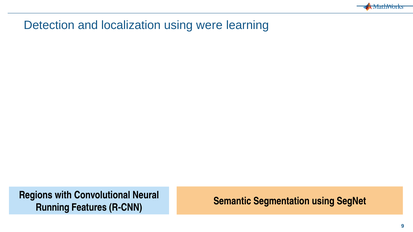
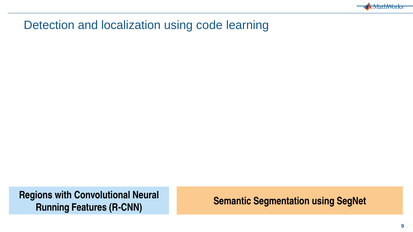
were: were -> code (209, 25)
